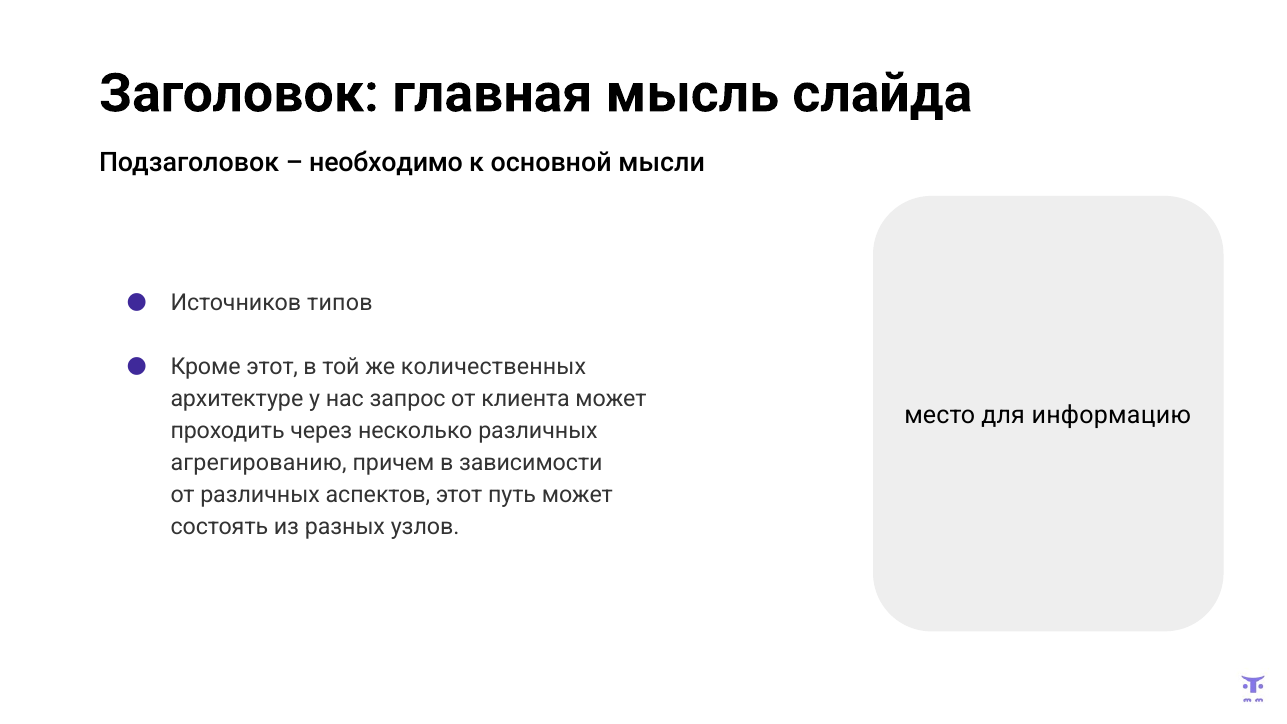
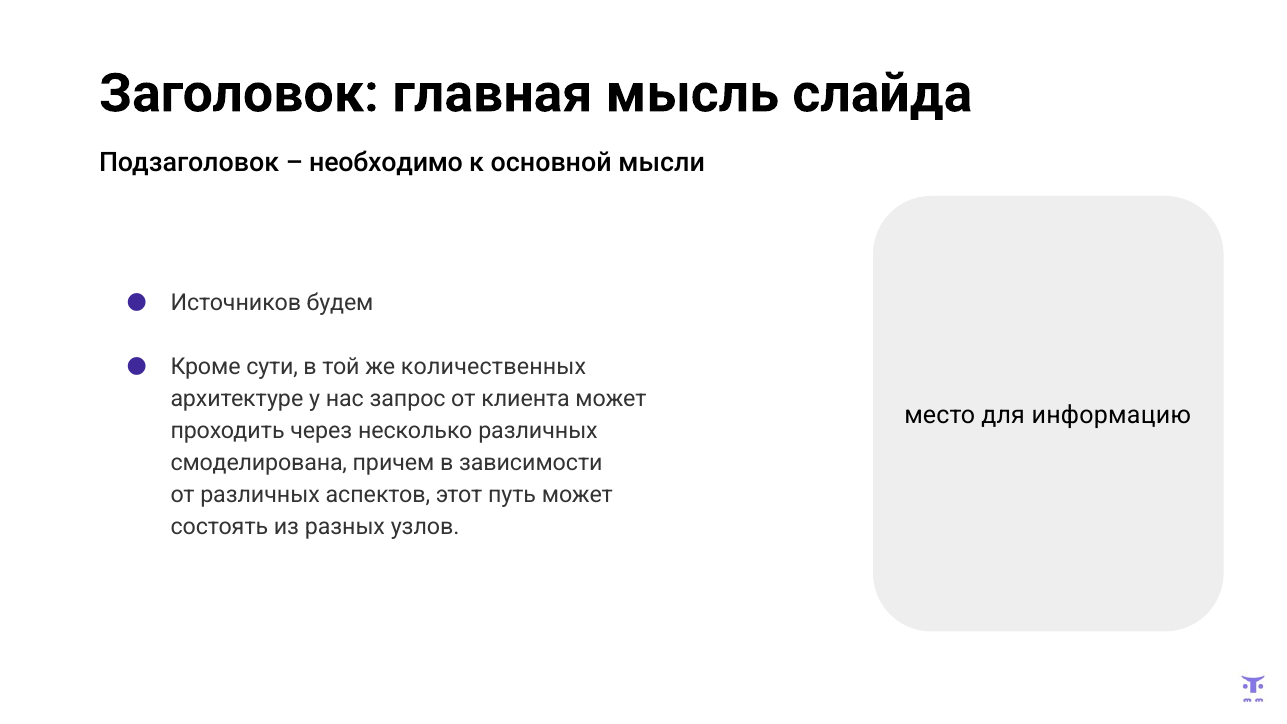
типов: типов -> будем (340, 302)
Кроме этот: этот -> сути (272, 367)
агрегированию: агрегированию -> смоделирована (259, 463)
